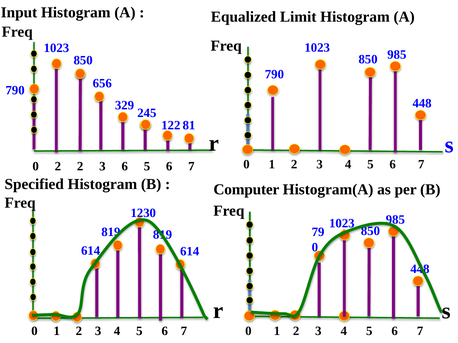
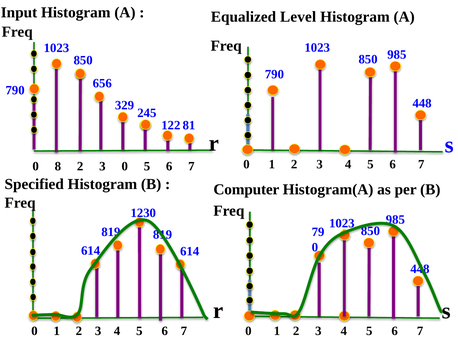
Limit: Limit -> Level (298, 17)
0 2: 2 -> 8 (58, 166)
3 6: 6 -> 0 (125, 166)
